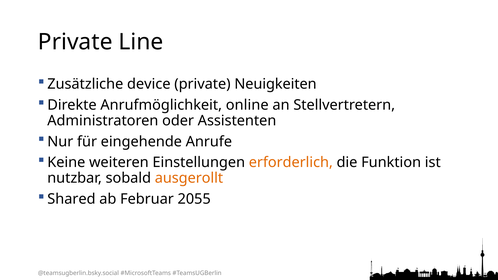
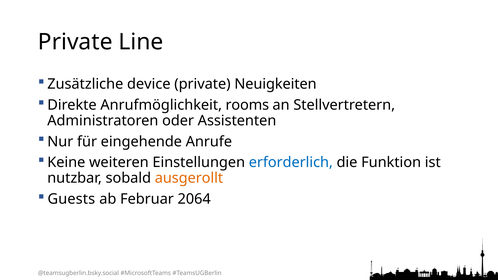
online: online -> rooms (247, 105)
erforderlich colour: orange -> blue (291, 163)
Shared: Shared -> Guests (71, 199)
2055: 2055 -> 2064 (194, 199)
